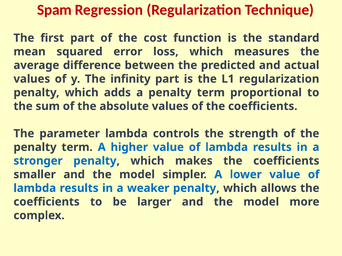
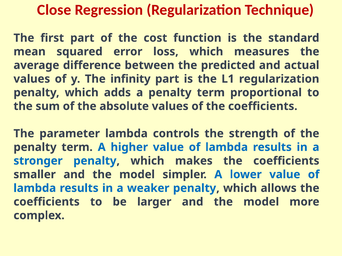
Spam: Spam -> Close (54, 10)
